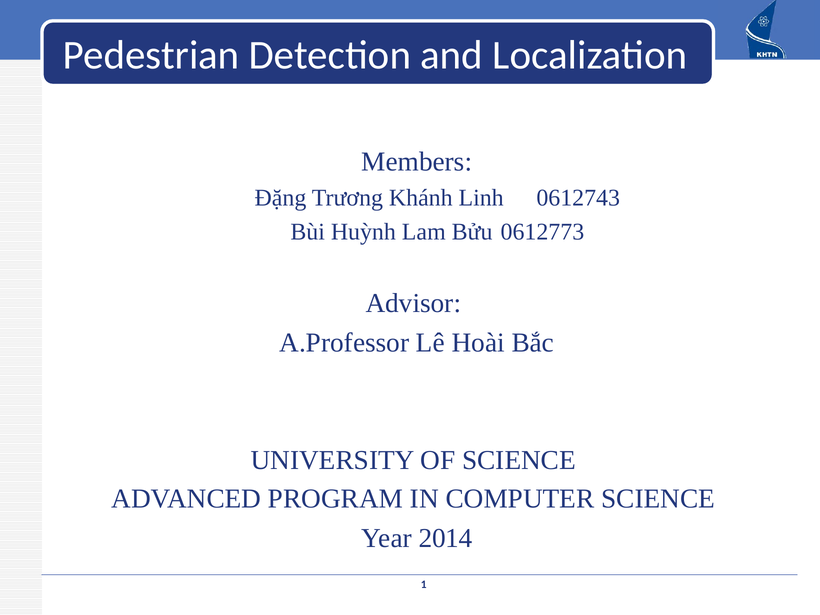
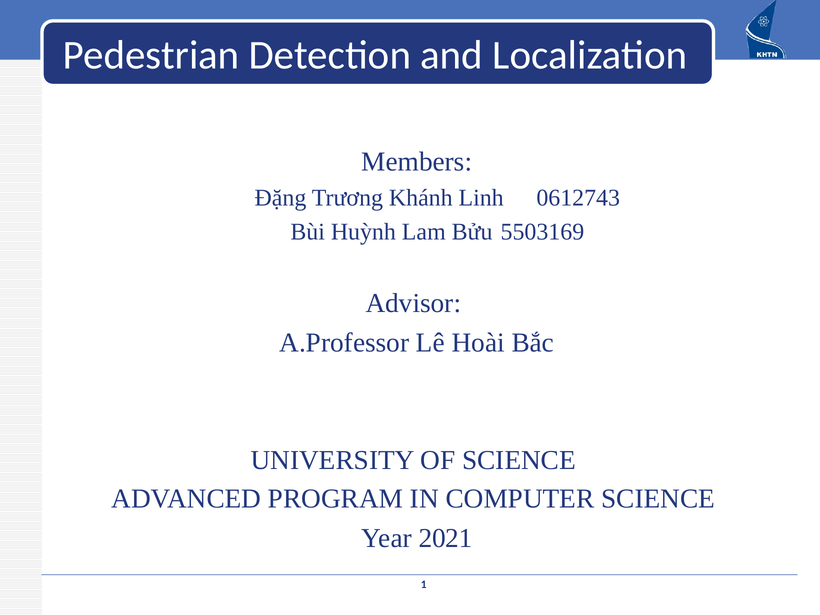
0612773: 0612773 -> 5503169 (542, 232)
2014: 2014 -> 2021 (446, 538)
